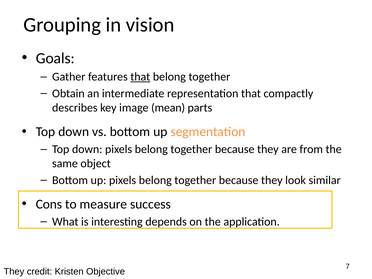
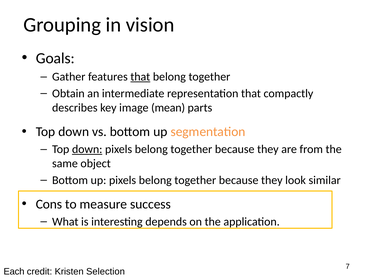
down underline: none -> present (87, 149)
They: They -> Each (14, 272)
Objective: Objective -> Selection (106, 272)
